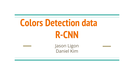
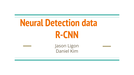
Colors: Colors -> Neural (32, 23)
